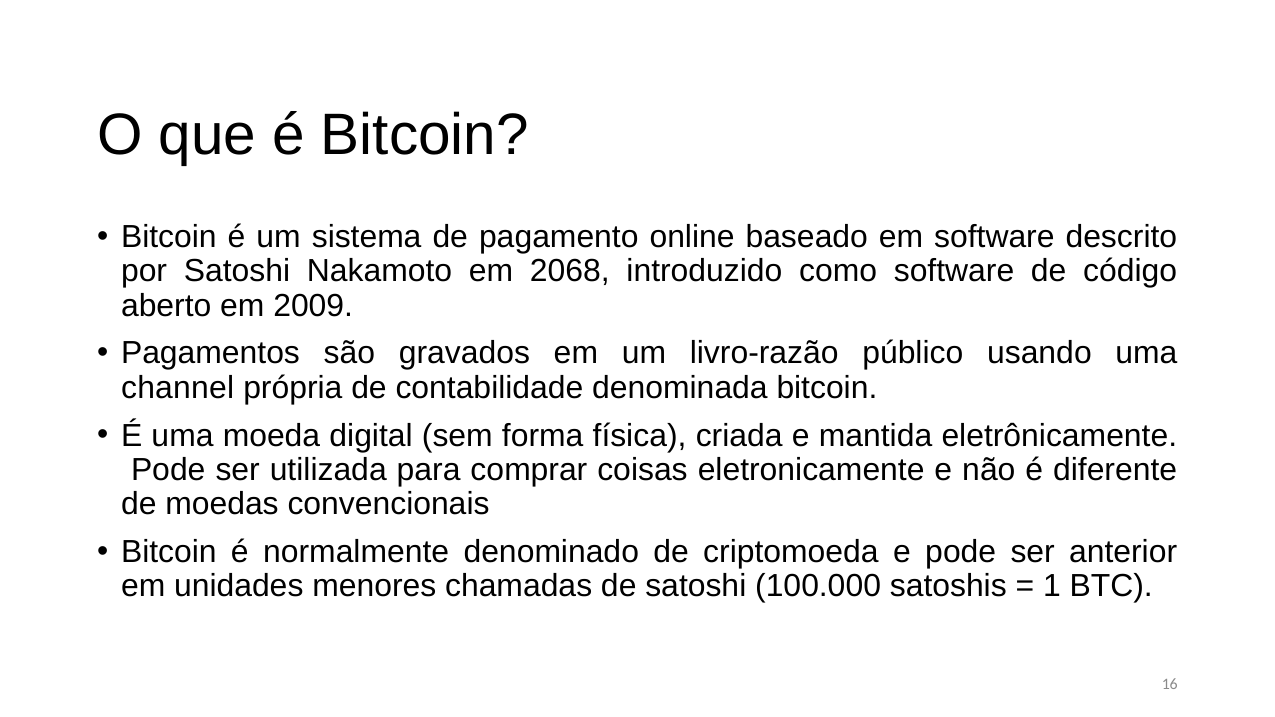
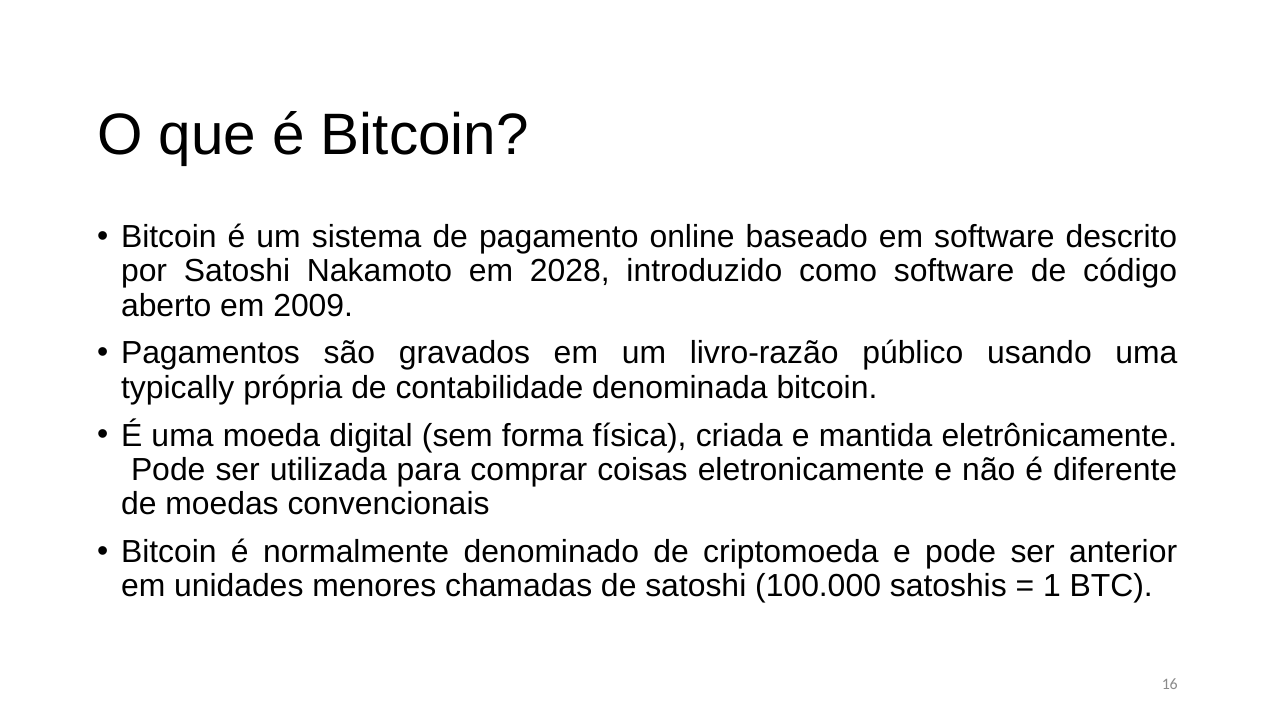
2068: 2068 -> 2028 (570, 271)
channel: channel -> typically (178, 388)
